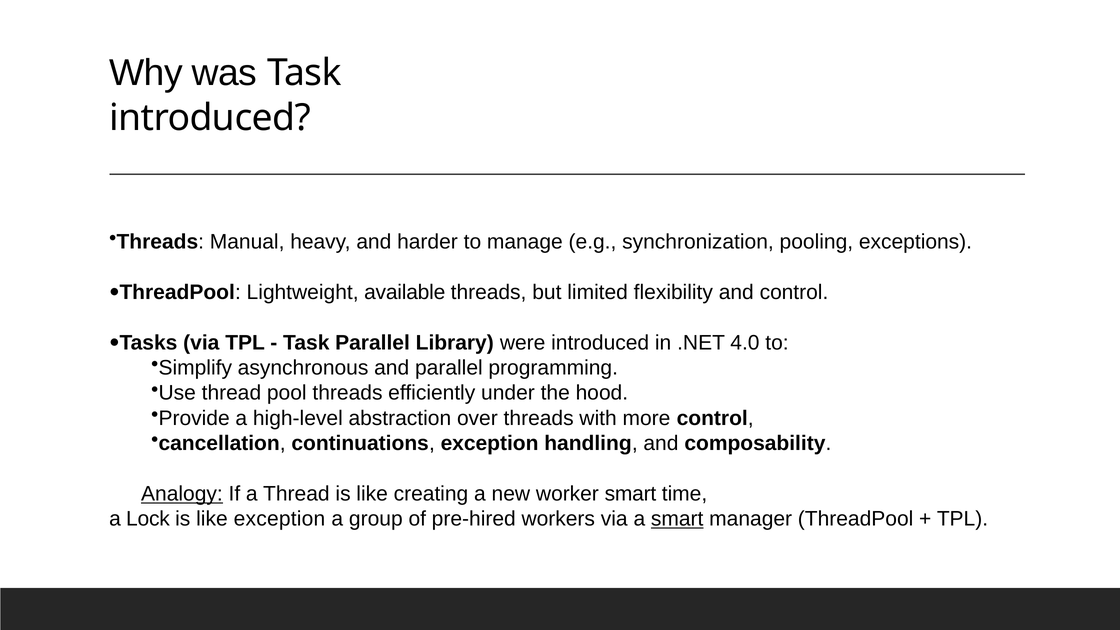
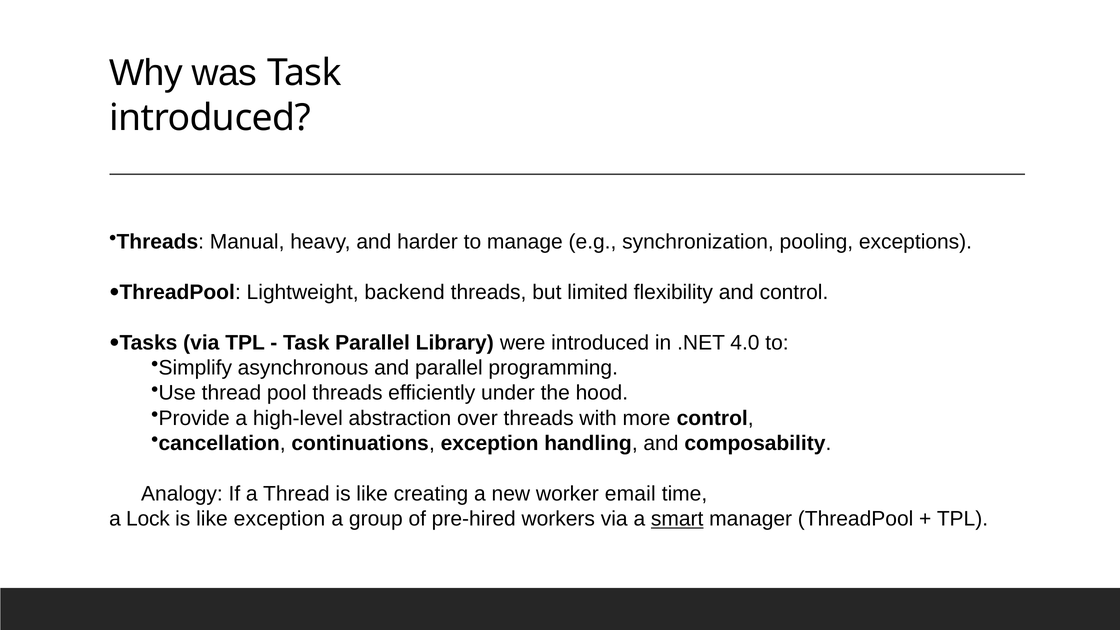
available: available -> backend (405, 292)
Analogy underline: present -> none (182, 494)
worker smart: smart -> email (630, 494)
